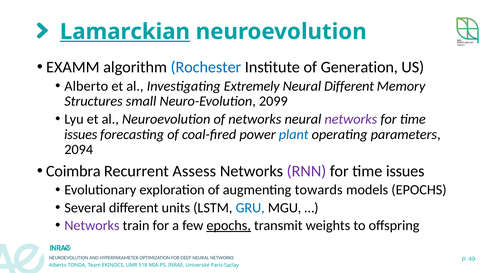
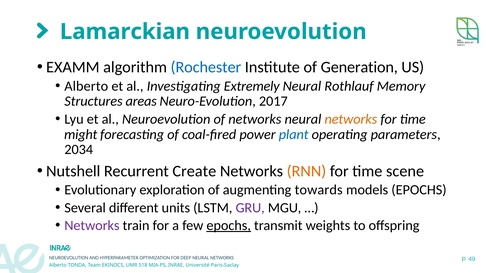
Lamarckian underline: present -> none (125, 32)
Neural Different: Different -> Rothlauf (349, 86)
small: small -> areas (141, 101)
2099: 2099 -> 2017 (273, 101)
networks colour: purple -> orange (351, 119)
issues: issues -> might (81, 135)
2094: 2094 -> 2034 (79, 150)
Coimbra: Coimbra -> Nutshell (73, 171)
Assess: Assess -> Create (194, 171)
RNN colour: purple -> orange (306, 171)
issues: issues -> scene (405, 171)
GRU colour: blue -> purple (250, 208)
